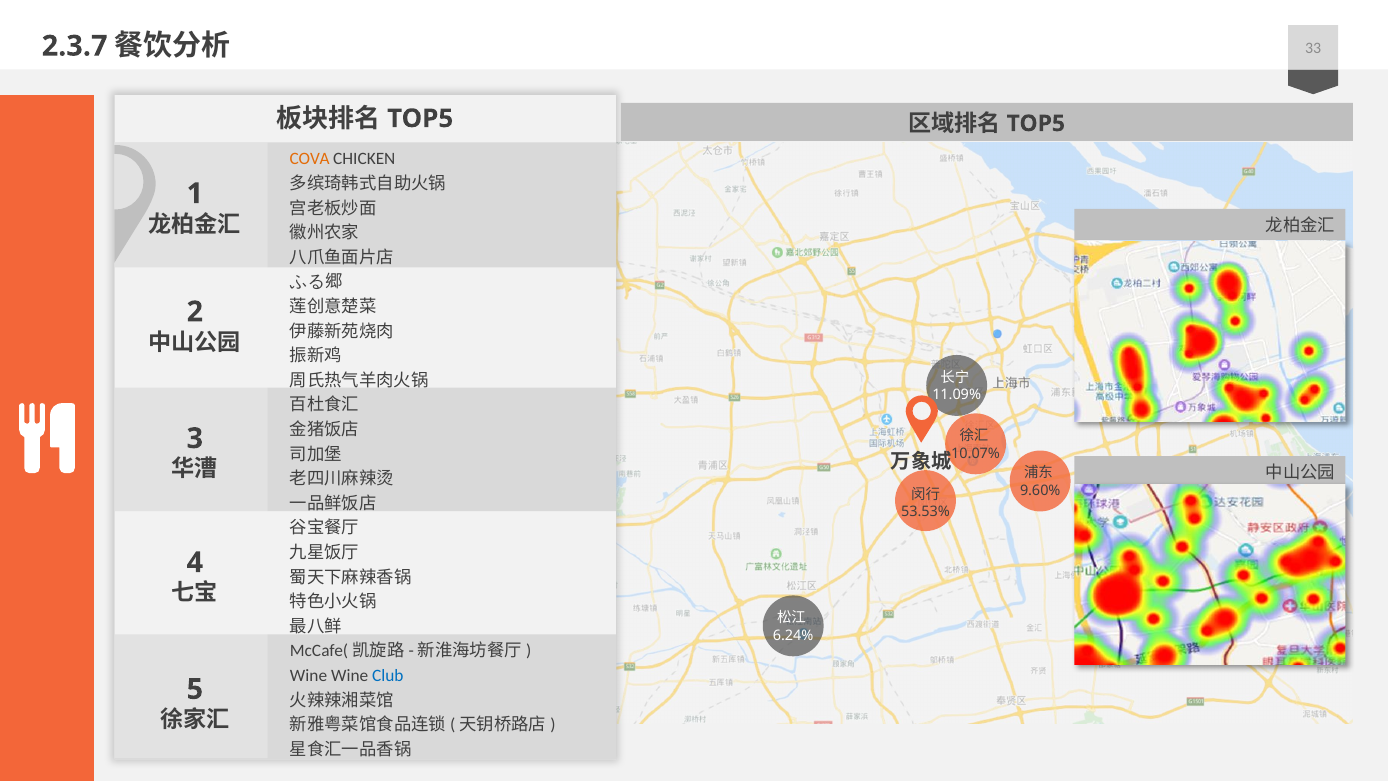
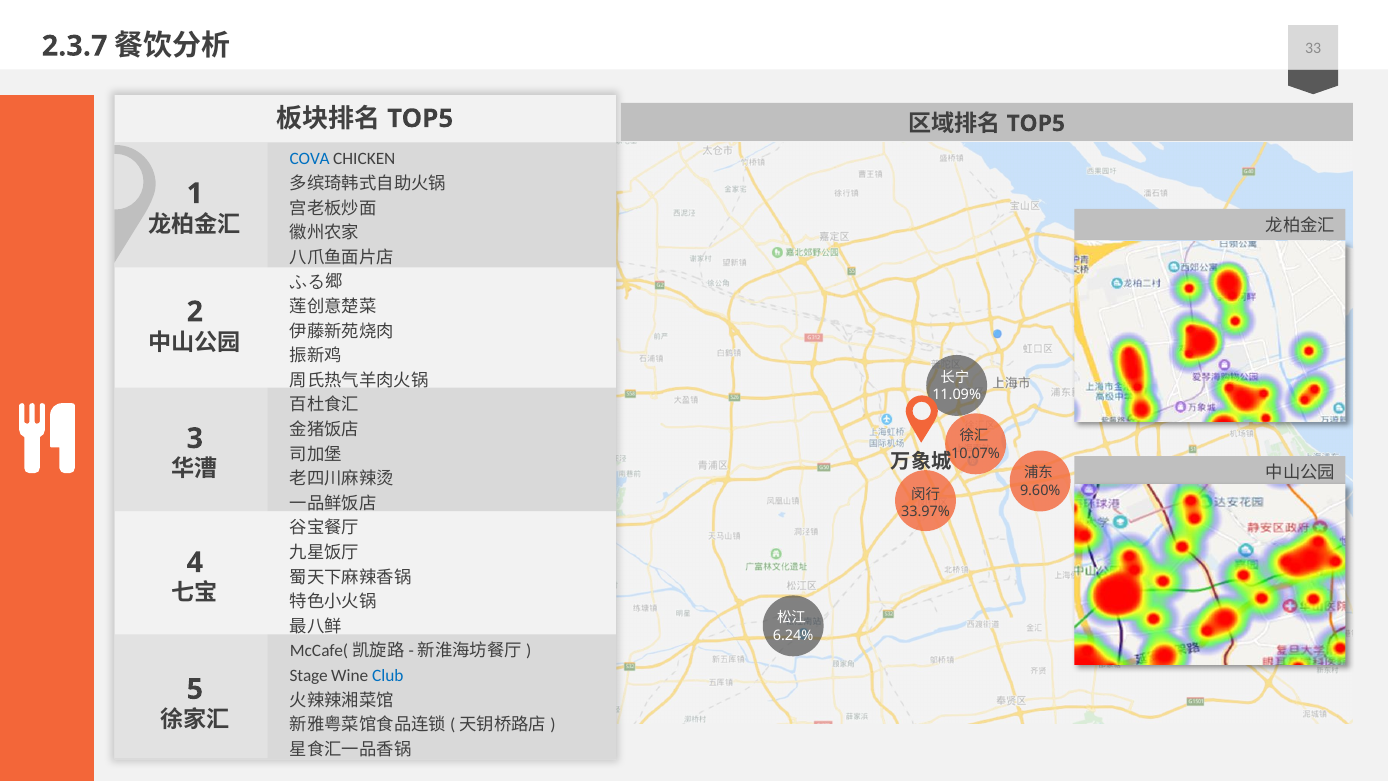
COVA colour: orange -> blue (310, 159)
53.53%: 53.53% -> 33.97% (926, 512)
Wine: Wine -> Stage (309, 676)
